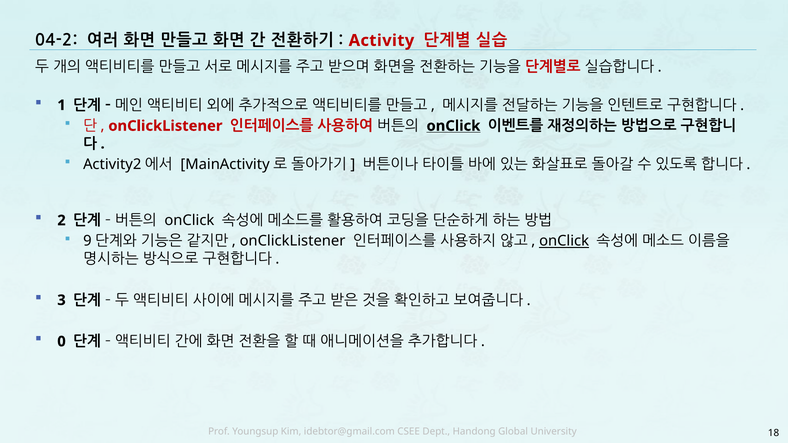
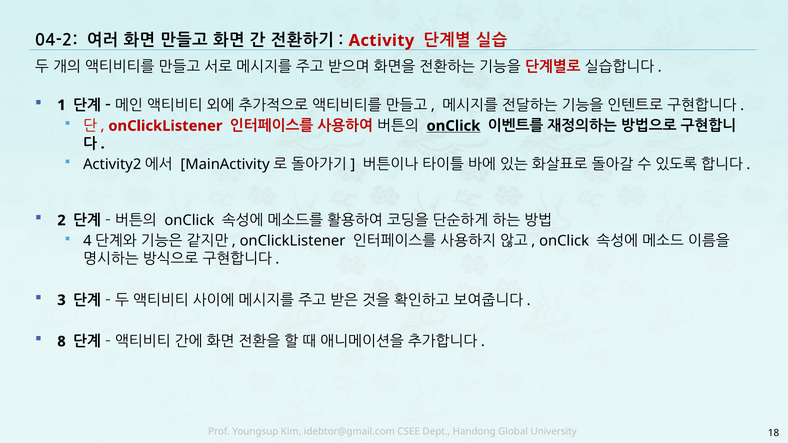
9: 9 -> 4 (87, 241)
onClick underline: present -> none (564, 241)
0: 0 -> 8 (62, 342)
